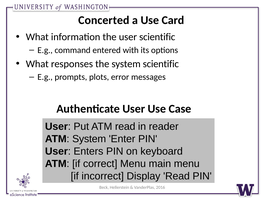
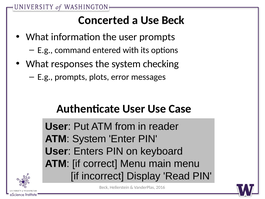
Use Card: Card -> Beck (173, 20)
user scientific: scientific -> prompts (157, 37)
system scientific: scientific -> checking (161, 64)
ATM read: read -> from (125, 126)
